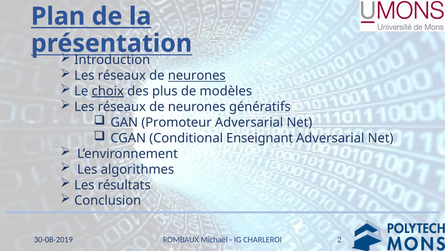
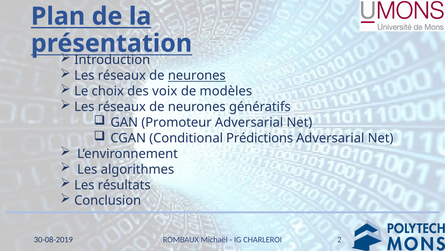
choix underline: present -> none (108, 91)
plus: plus -> voix (165, 91)
Enseignant: Enseignant -> Prédictions (260, 138)
